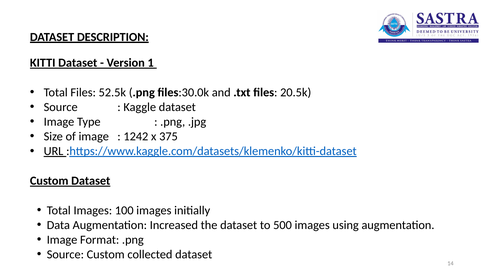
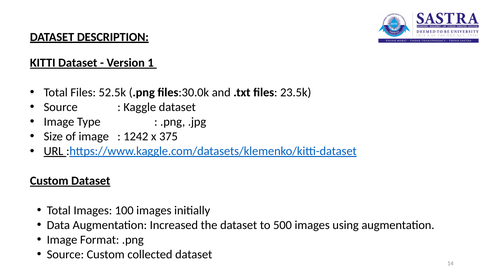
20.5k: 20.5k -> 23.5k (296, 92)
